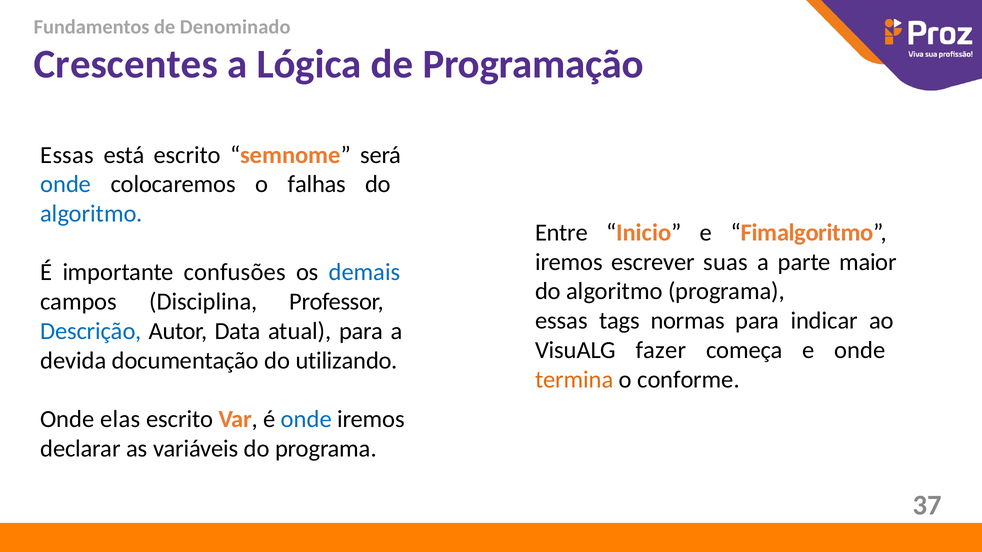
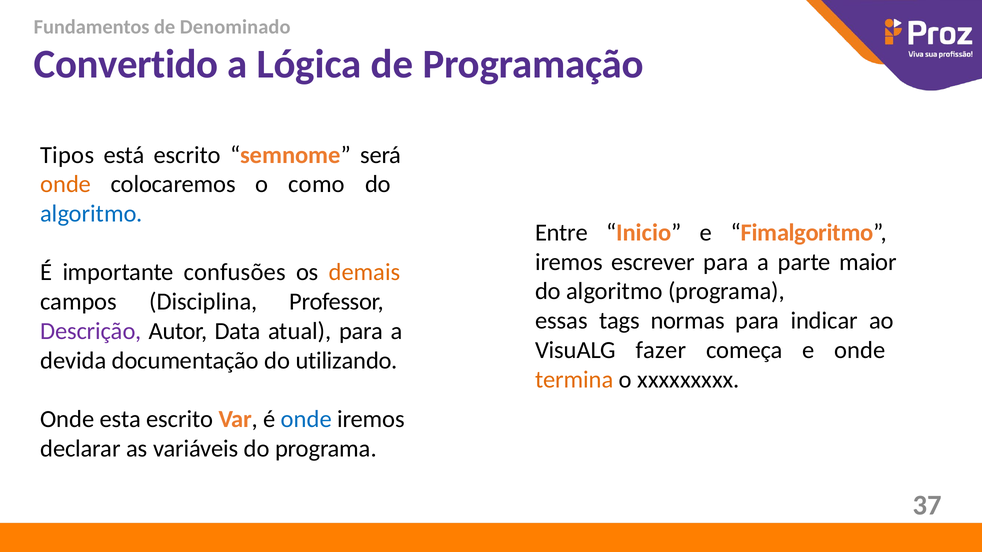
Crescentes: Crescentes -> Convertido (126, 64)
Essas: Essas -> Tipos (67, 155)
onde colour: blue -> orange (66, 185)
falhas: falhas -> como (317, 185)
escrever suas: suas -> para (726, 262)
demais colour: blue -> orange (364, 272)
Descrição colour: blue -> purple (91, 331)
conforme: conforme -> xxxxxxxxx (688, 380)
elas: elas -> esta (120, 419)
